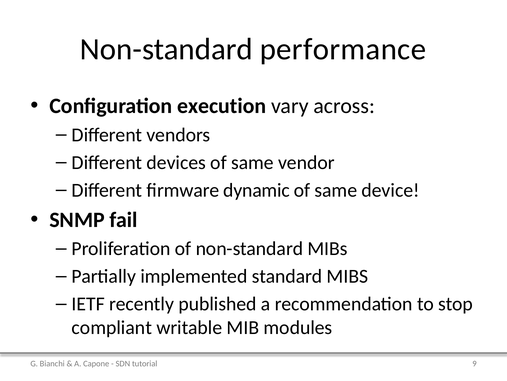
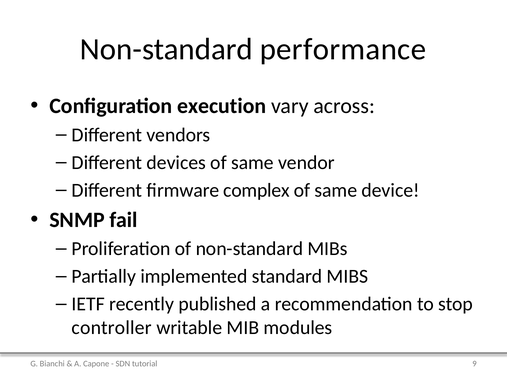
dynamic: dynamic -> complex (257, 190)
compliant: compliant -> controller (112, 327)
